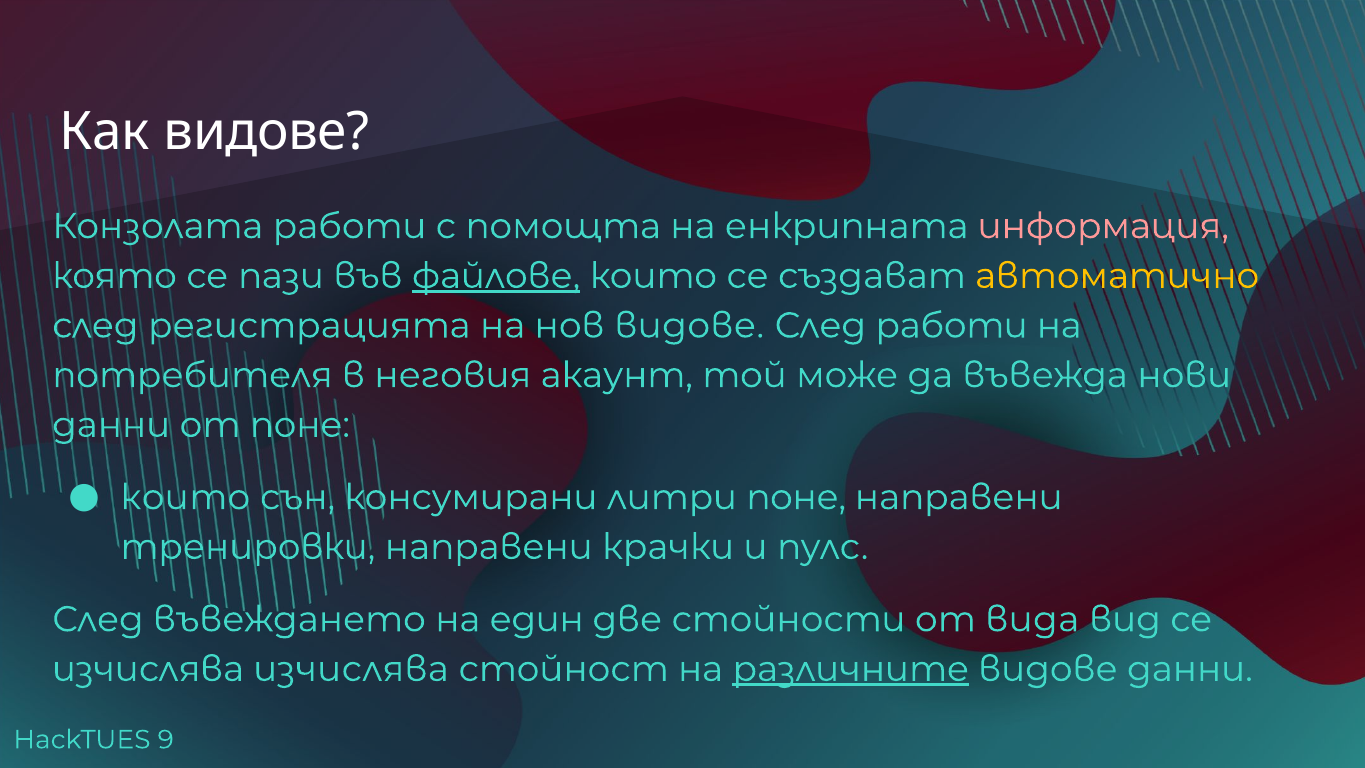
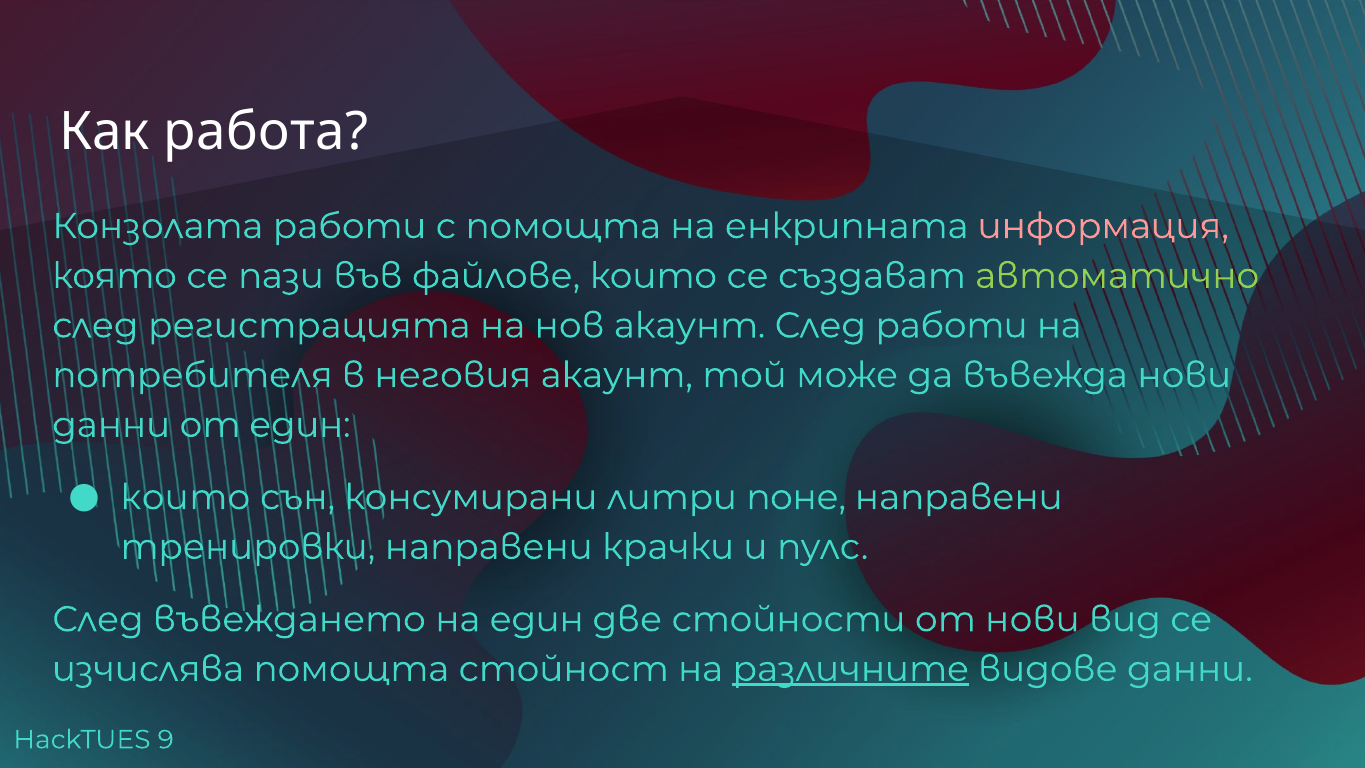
Как видове: видове -> работа (266, 132)
файлове underline: present -> none (496, 276)
автоматично colour: yellow -> light green (1117, 276)
нов видове: видове -> акаунт (690, 326)
от поне: поне -> един (300, 425)
от вида: вида -> нови (1032, 619)
изчислява изчислява: изчислява -> помощта (351, 669)
